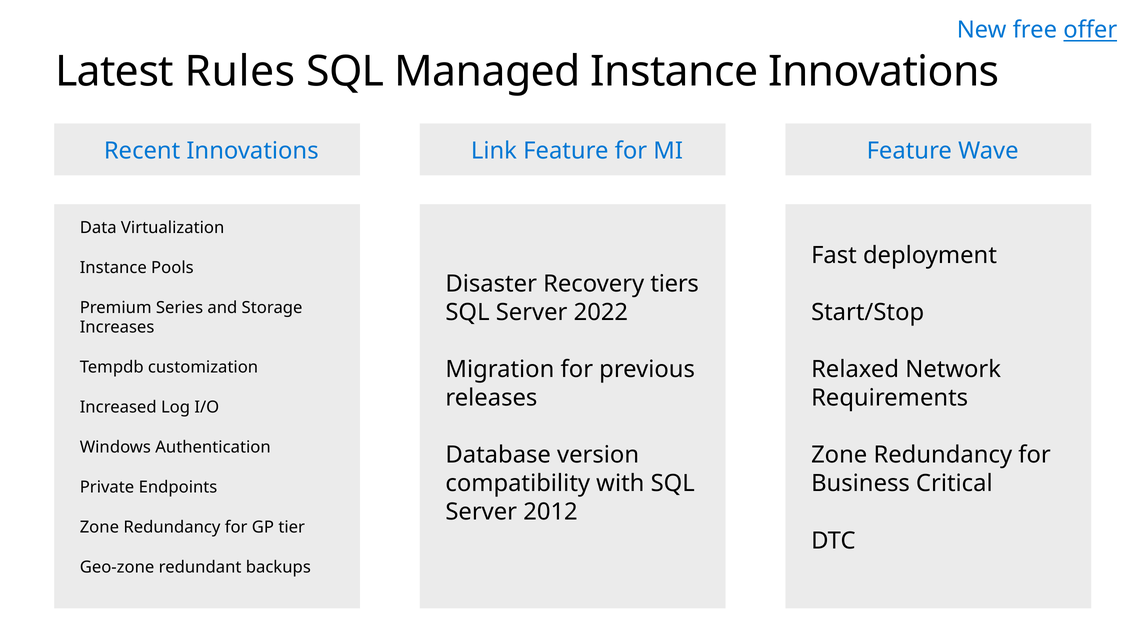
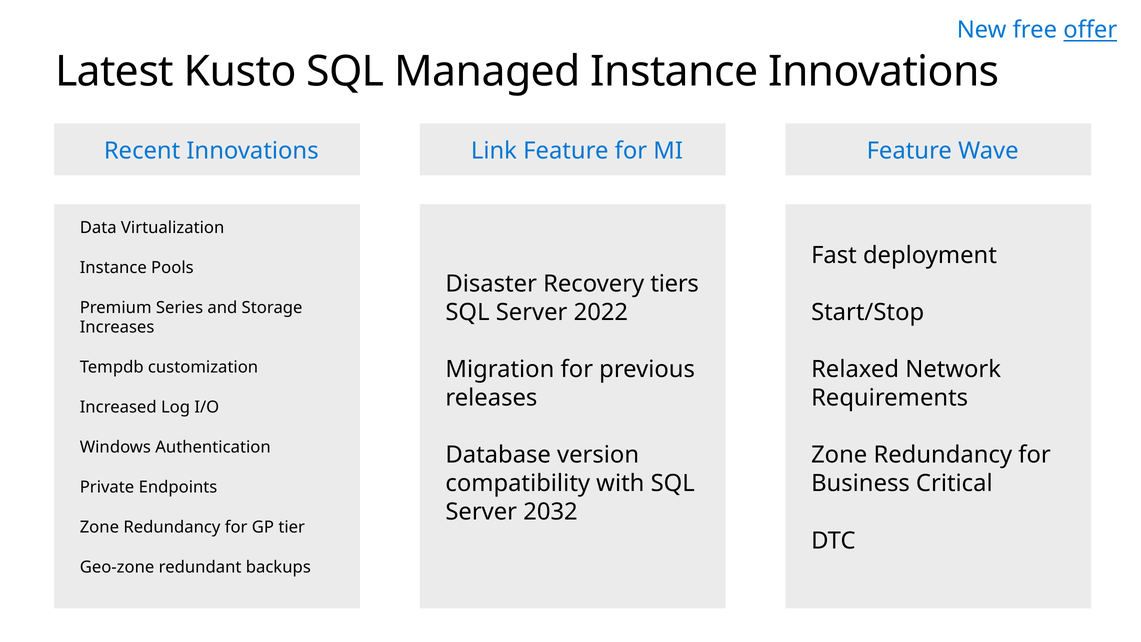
Rules: Rules -> Kusto (240, 71)
2012: 2012 -> 2032 (551, 512)
